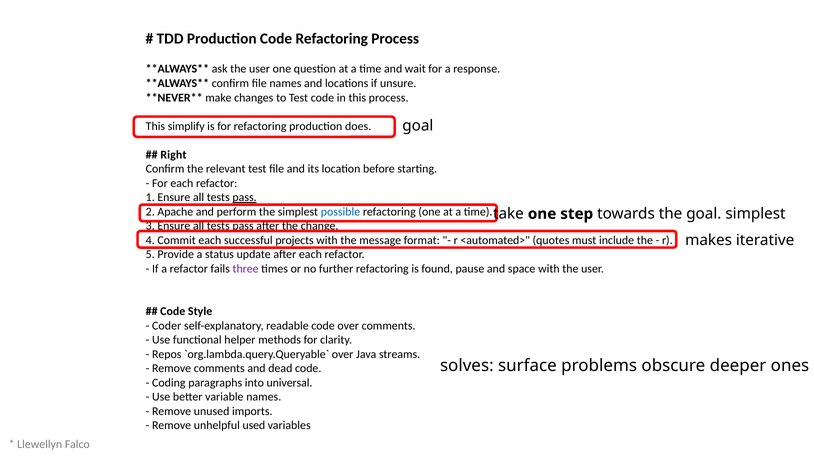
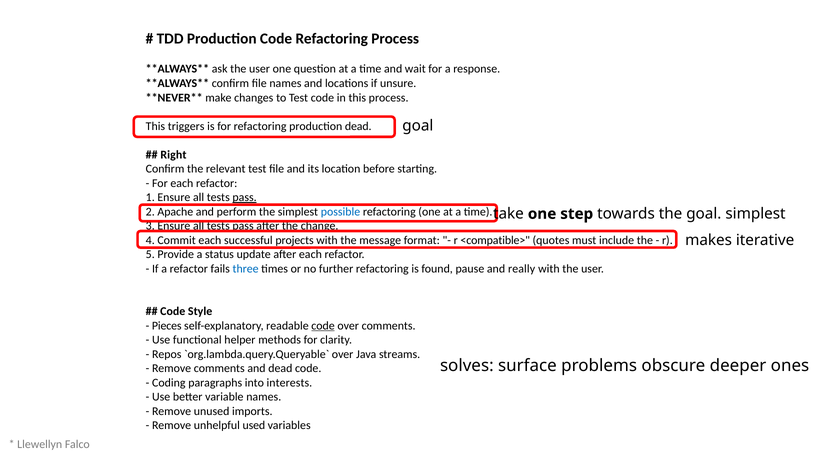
simplify: simplify -> triggers (186, 126)
production does: does -> dead (358, 126)
<automated>: <automated> -> <compatible> (495, 240)
three colour: purple -> blue (246, 269)
space: space -> really (522, 269)
Coder: Coder -> Pieces (167, 326)
code underline: none -> present (323, 326)
universal: universal -> interests (289, 383)
